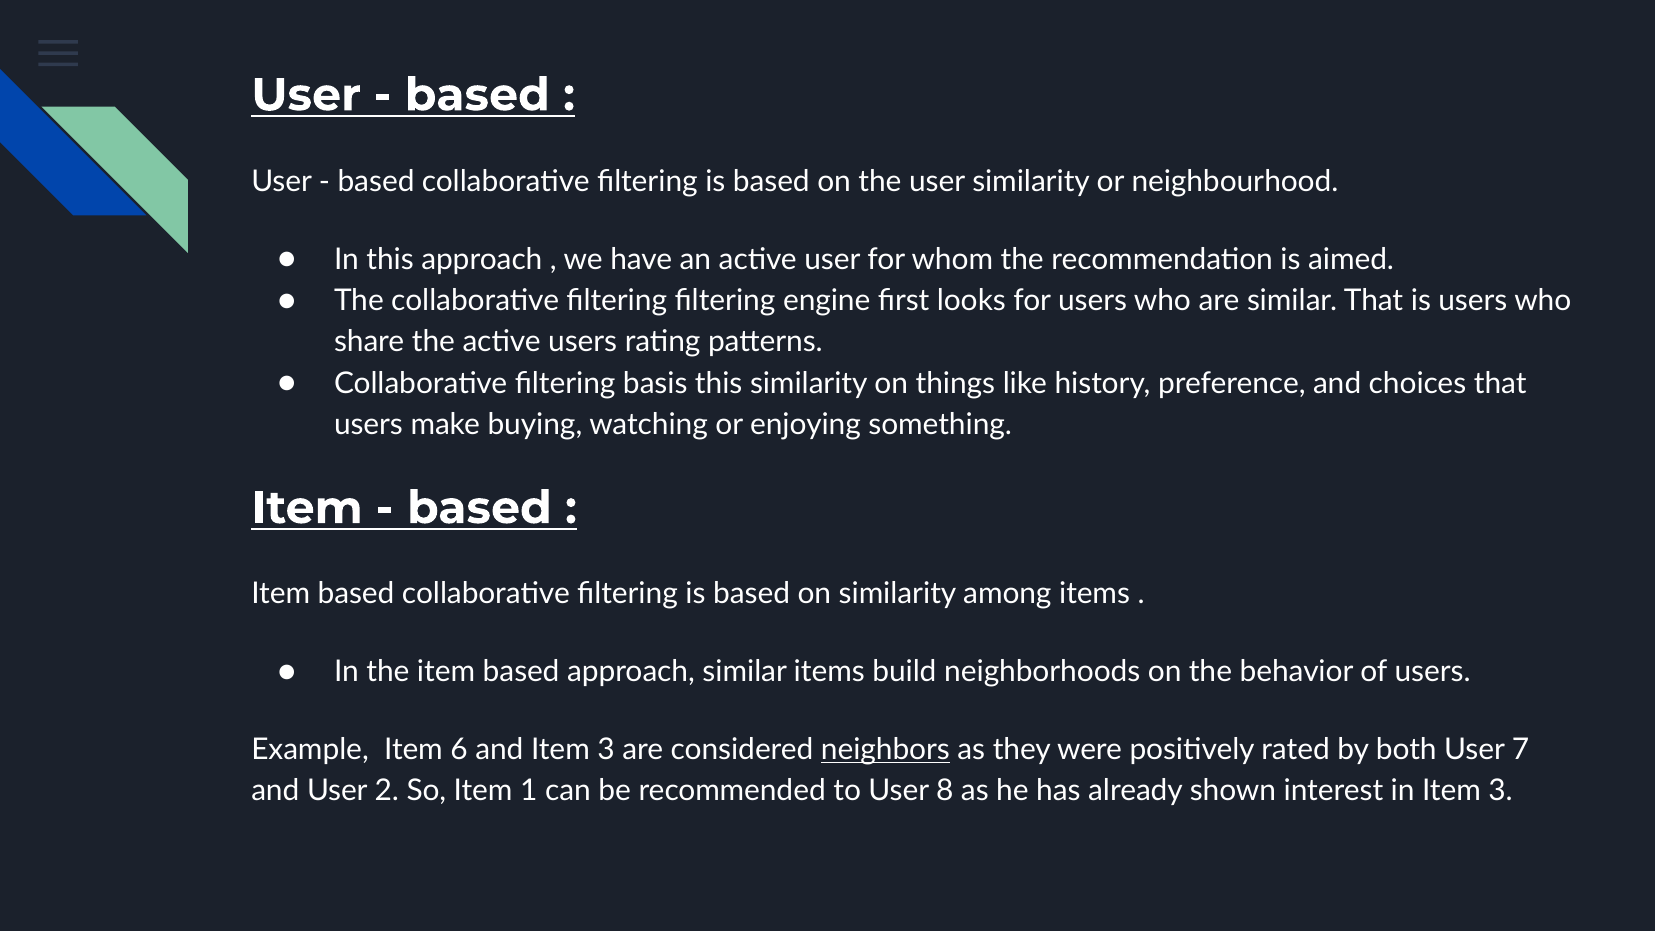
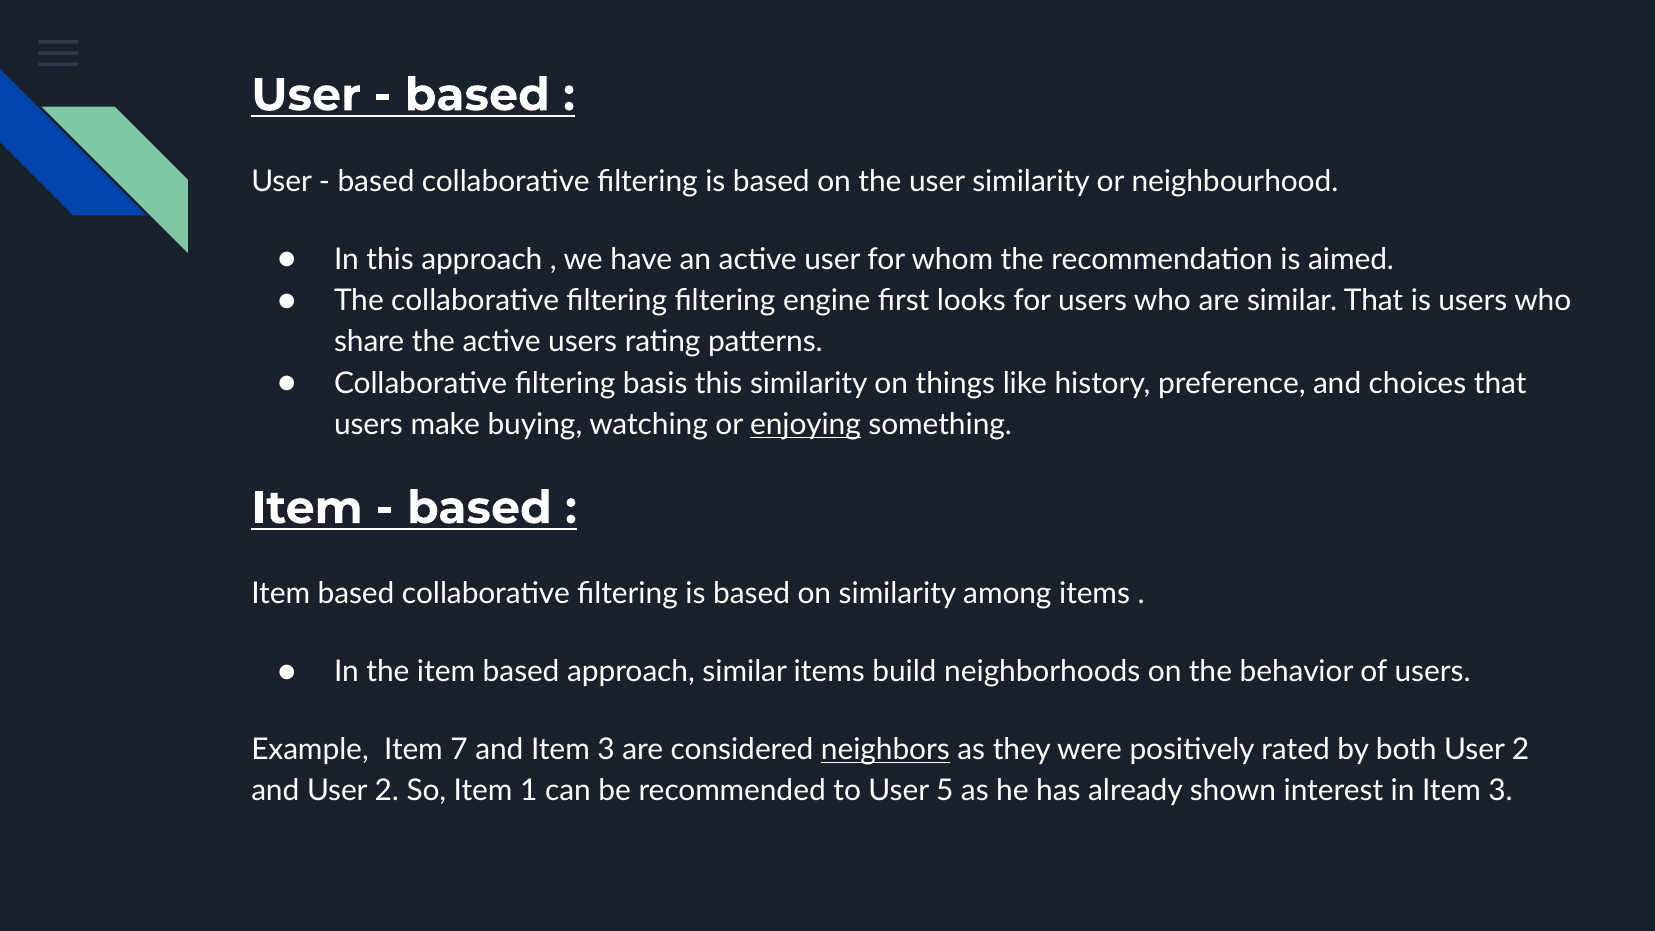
enjoying underline: none -> present (806, 425)
6: 6 -> 7 (459, 750)
both User 7: 7 -> 2 (1521, 750)
8: 8 -> 5 (945, 791)
